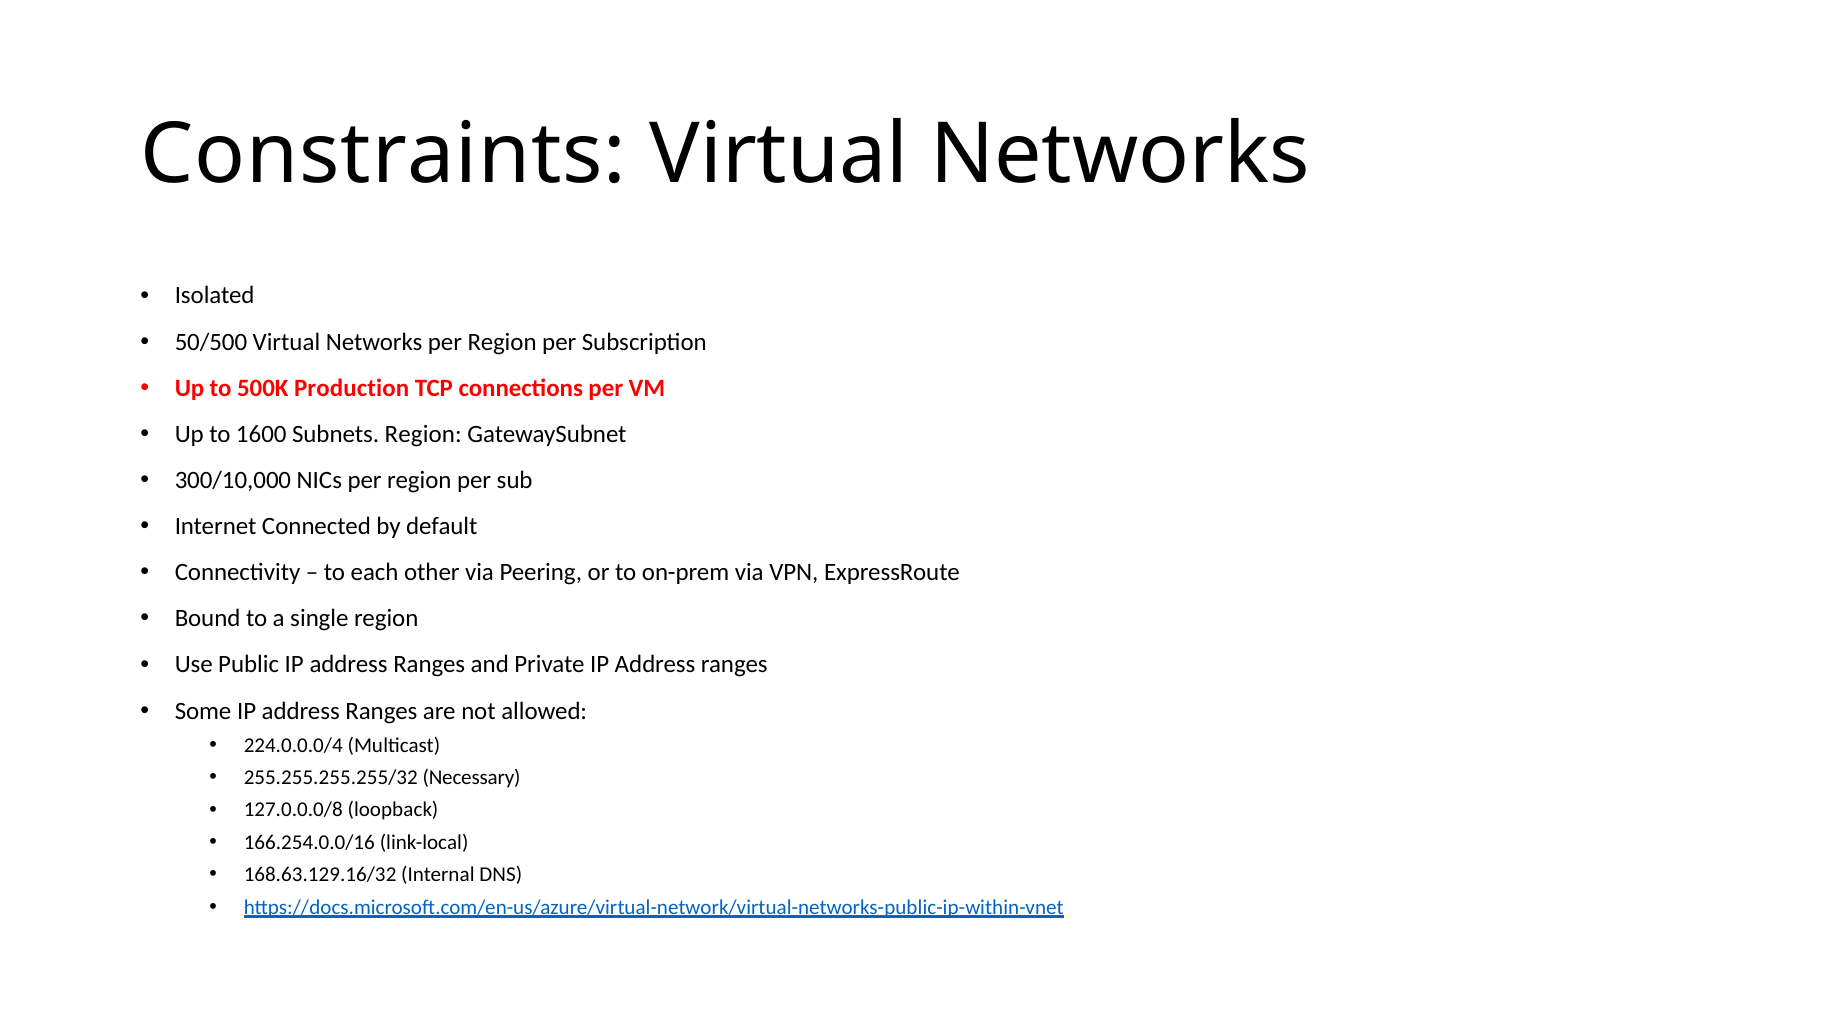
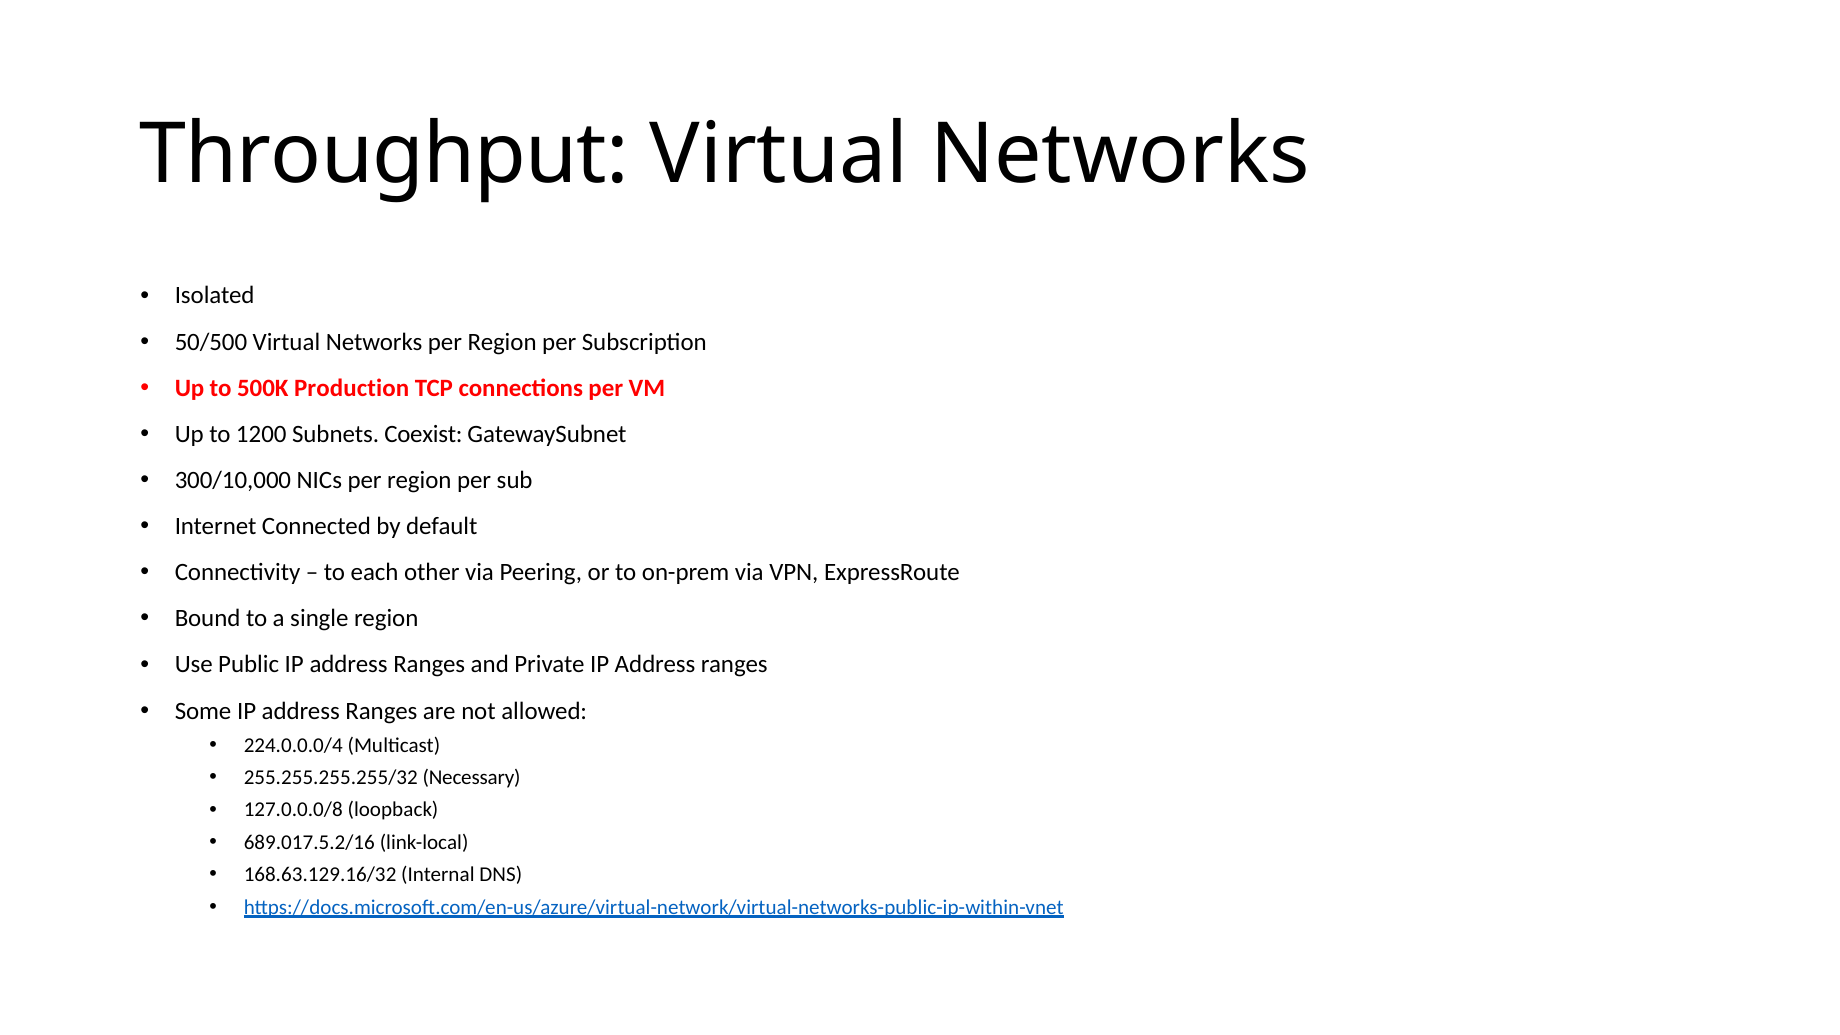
Constraints: Constraints -> Throughput (384, 155)
1600: 1600 -> 1200 (261, 434)
Subnets Region: Region -> Coexist (423, 434)
166.254.0.0/16: 166.254.0.0/16 -> 689.017.5.2/16 (309, 842)
